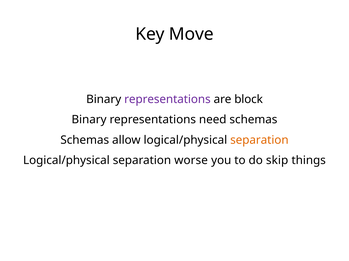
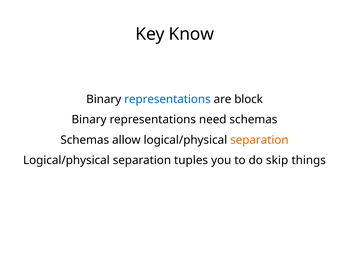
Move: Move -> Know (191, 34)
representations colour: purple -> blue (167, 100)
worse: worse -> tuples (191, 161)
